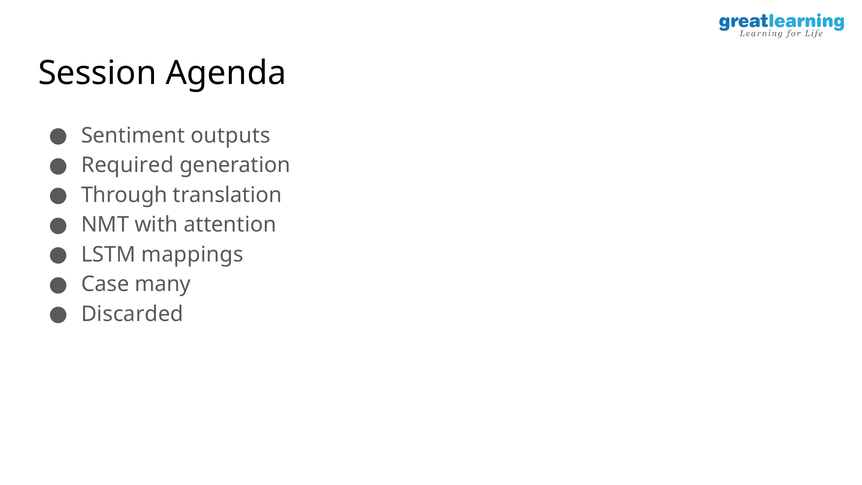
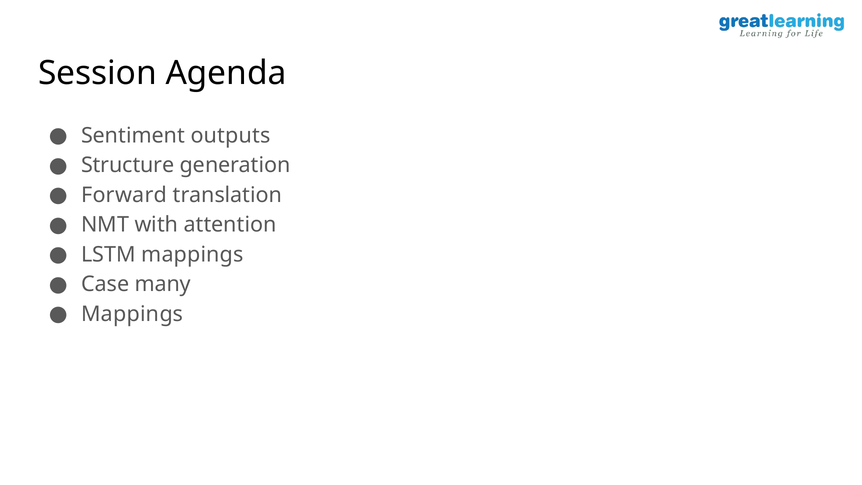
Required: Required -> Structure (128, 165)
Through: Through -> Forward (124, 195)
Discarded: Discarded -> Mappings (132, 314)
